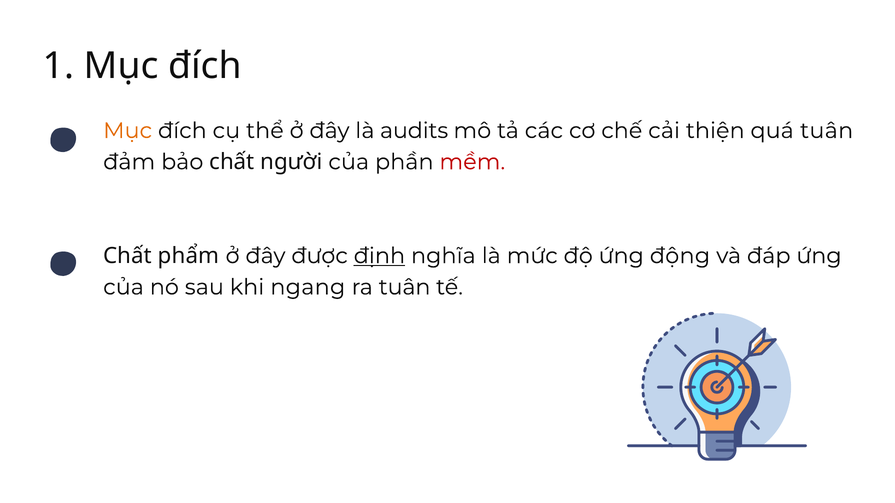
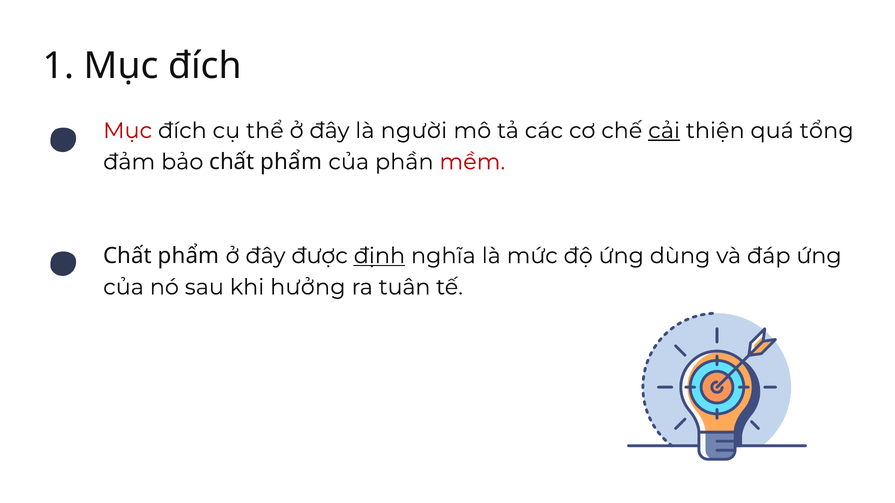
Mục colour: orange -> red (128, 131)
audits: audits -> người (414, 131)
cải underline: none -> present (664, 131)
quá tuân: tuân -> tổng (827, 131)
bảo chất người: người -> phẩm (291, 162)
động: động -> dùng (680, 256)
ngang: ngang -> hưởng (308, 287)
